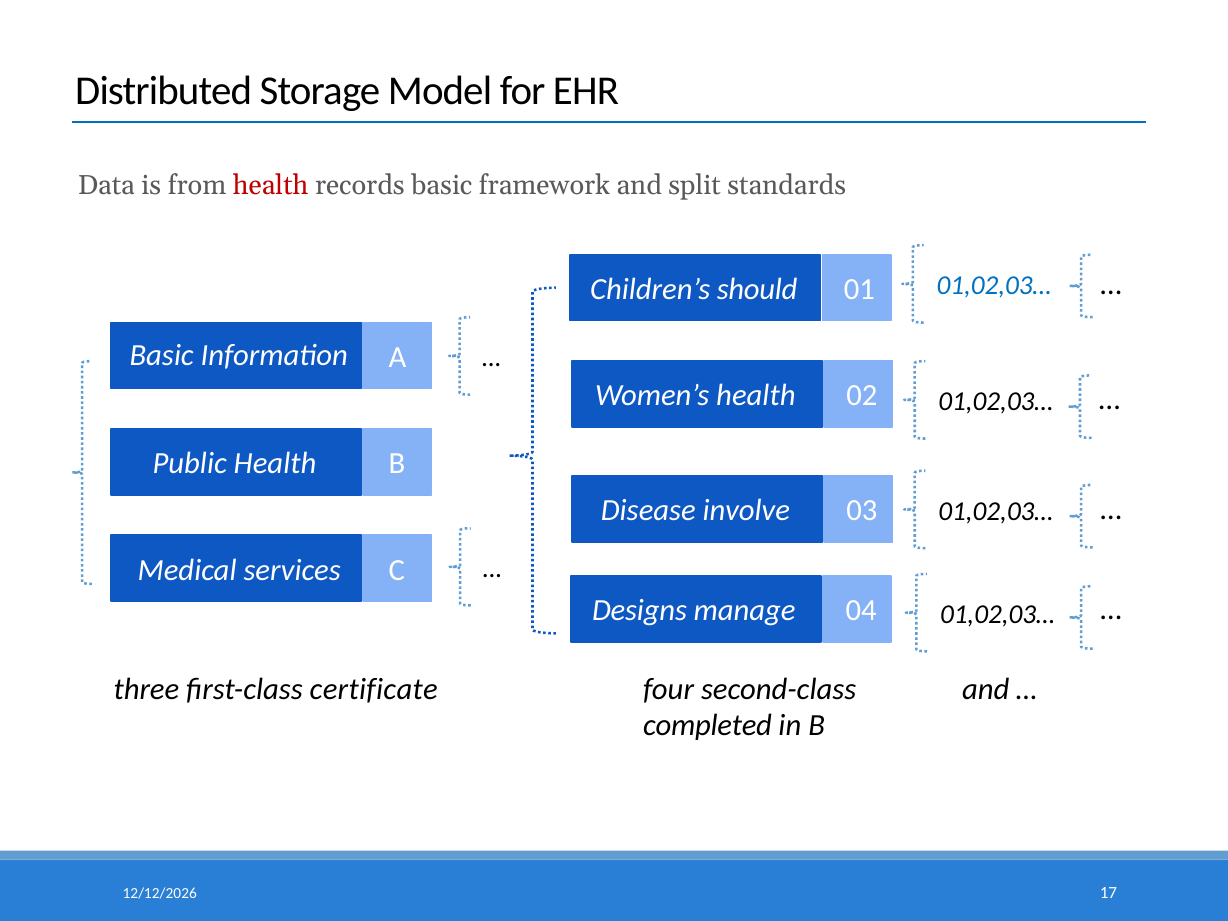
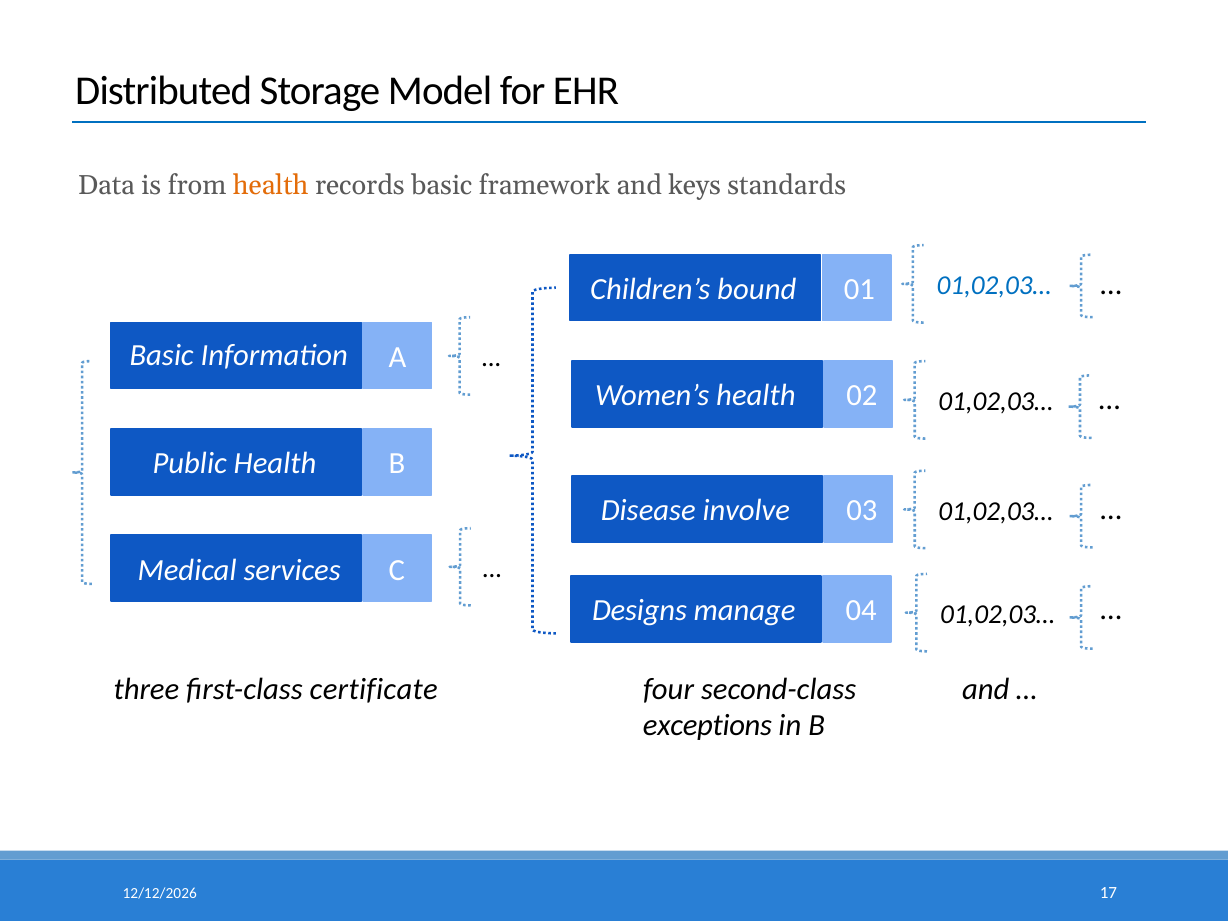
health colour: red -> orange (271, 185)
split: split -> keys (695, 185)
should: should -> bound (757, 289)
completed: completed -> exceptions (708, 726)
